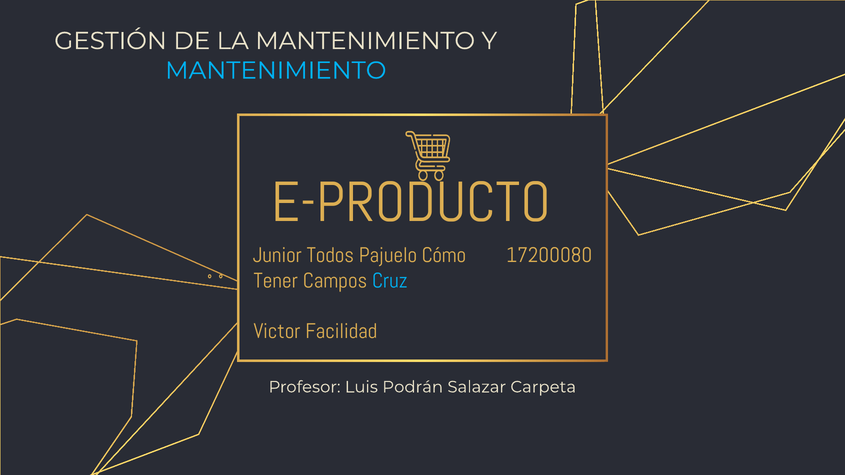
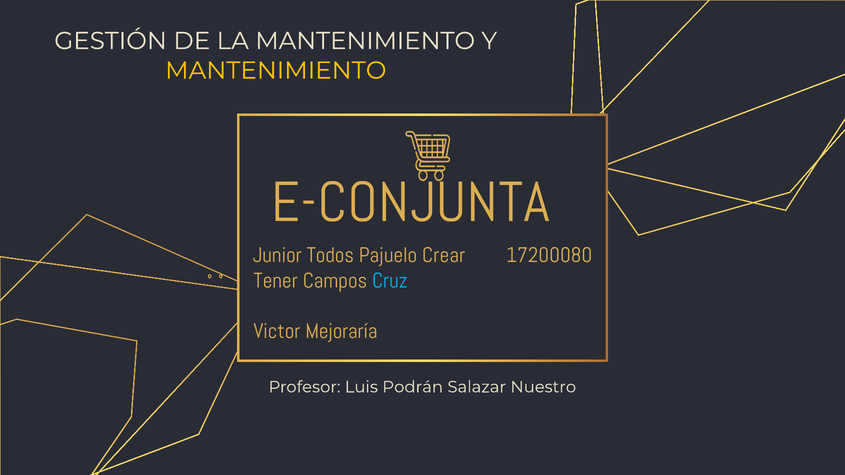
MANTENIMIENTO colour: light blue -> yellow (276, 71)
E-PRODUCTO: E-PRODUCTO -> E-CONJUNTA (411, 203)
Cómo: Cómo -> Crear (444, 256)
Facilidad: Facilidad -> Mejoraría (341, 332)
Carpeta: Carpeta -> Nuestro (543, 387)
